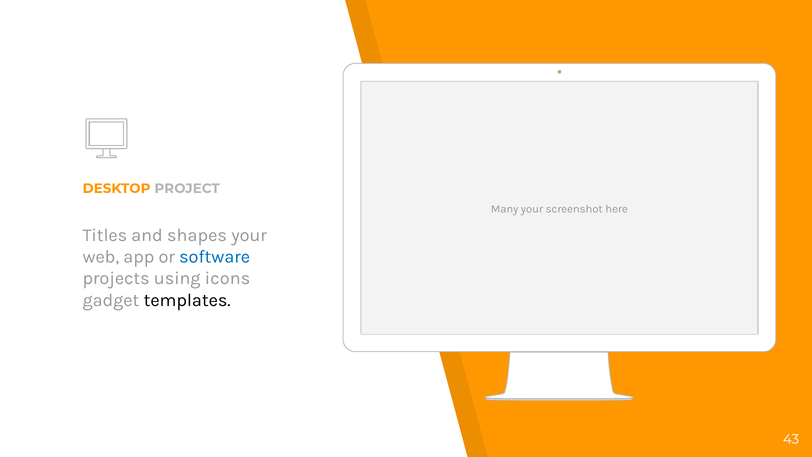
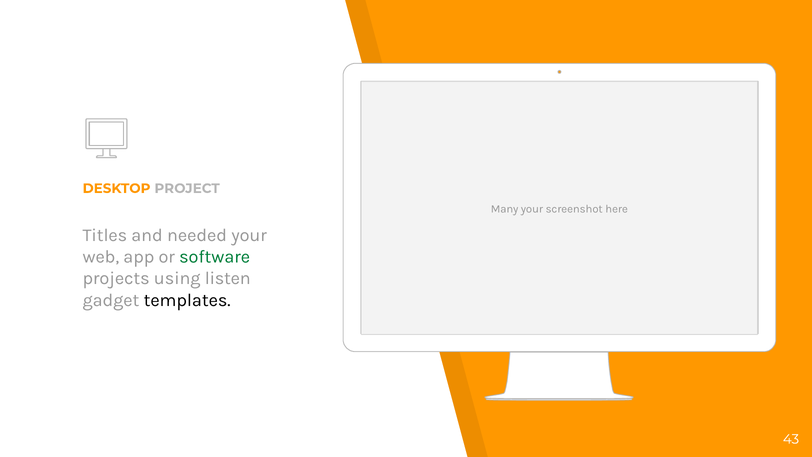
shapes: shapes -> needed (197, 235)
software colour: blue -> green (215, 257)
icons: icons -> listen (228, 278)
